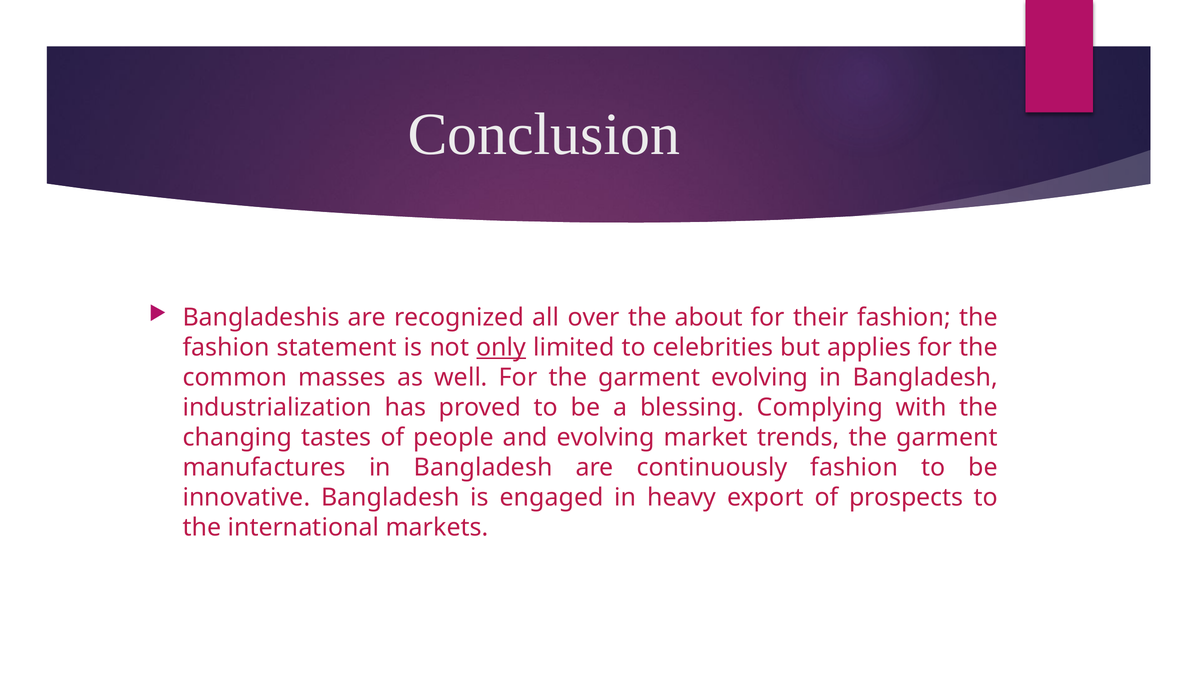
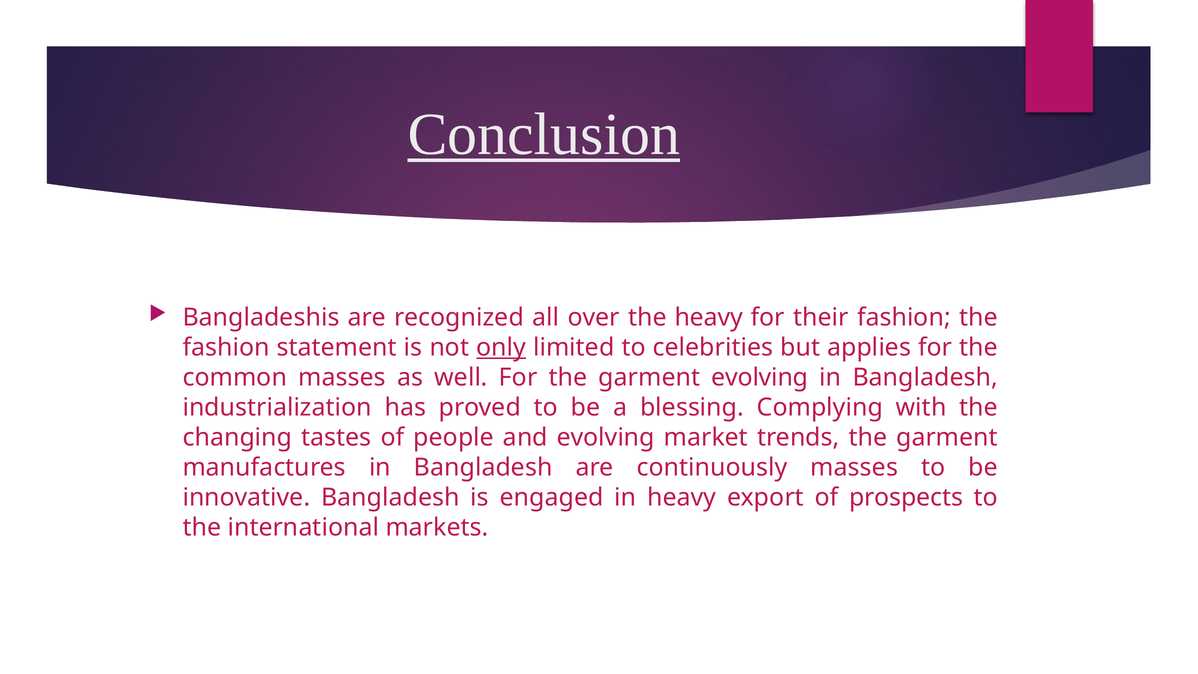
Conclusion underline: none -> present (544, 135)
the about: about -> heavy (709, 317)
continuously fashion: fashion -> masses (854, 467)
